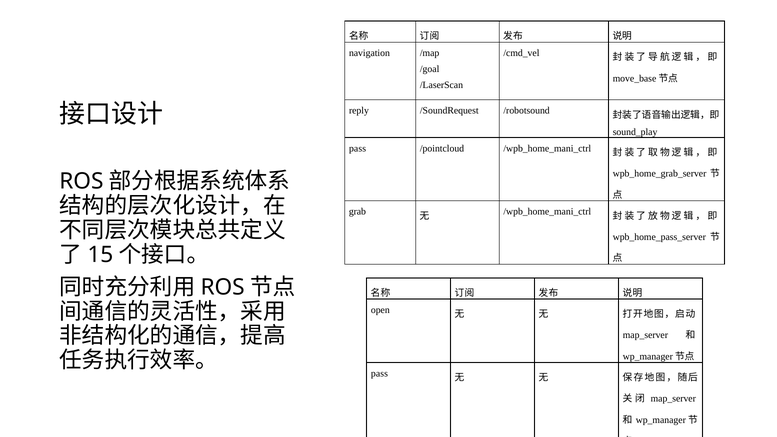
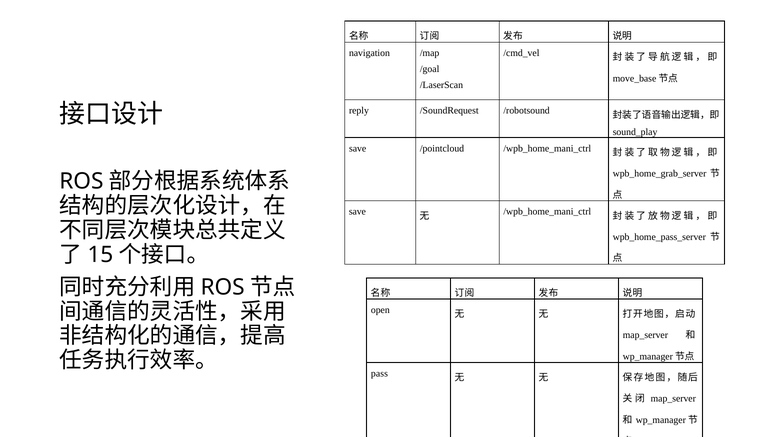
pass: pass -> save (358, 148)
grab: grab -> save (357, 212)
